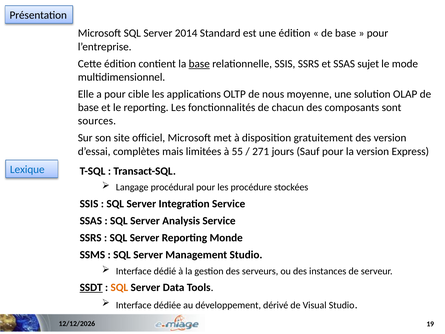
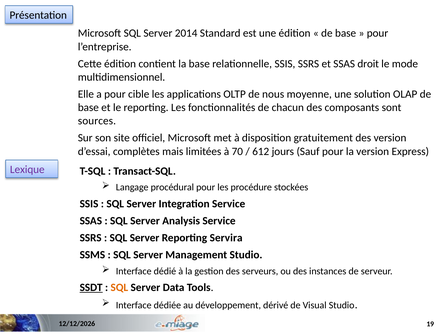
base underline: present -> none (199, 64)
sujet: sujet -> droit (368, 64)
55: 55 -> 70 (237, 151)
271: 271 -> 612 (261, 151)
Lexique colour: blue -> purple (27, 169)
Monde: Monde -> Servira (226, 238)
